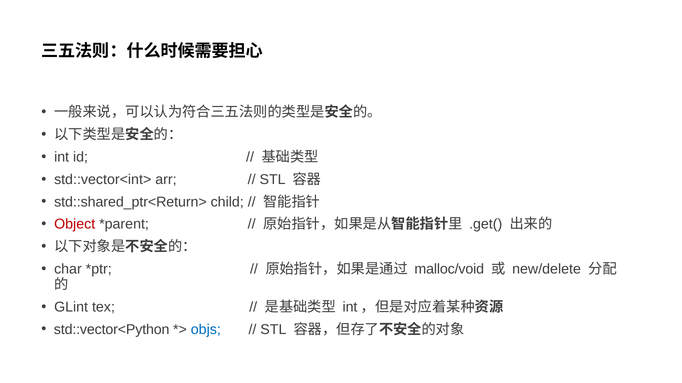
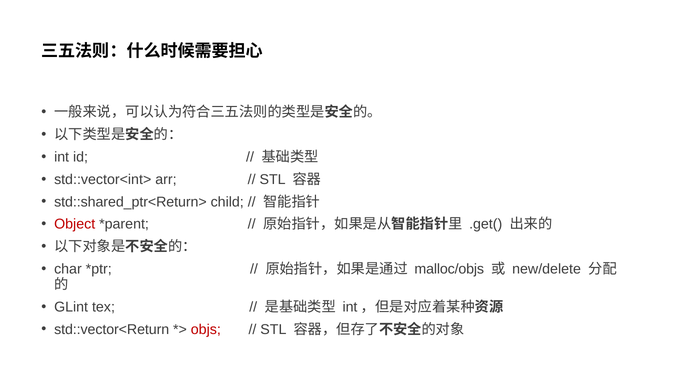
malloc/void: malloc/void -> malloc/objs (449, 270)
std::vector<Python: std::vector<Python -> std::vector<Return (112, 330)
objs colour: blue -> red (206, 330)
